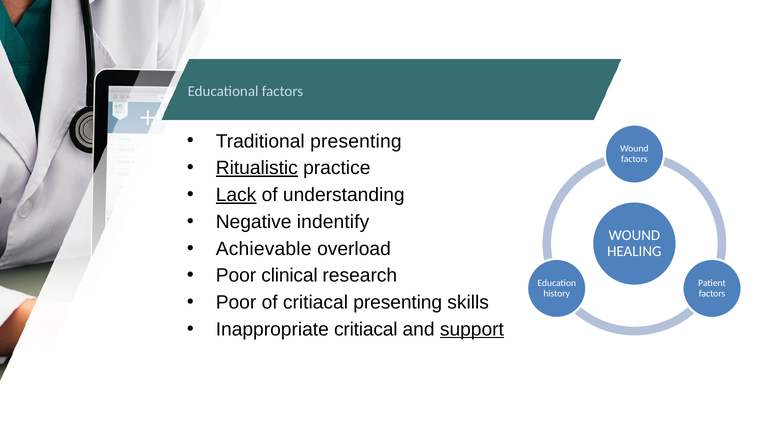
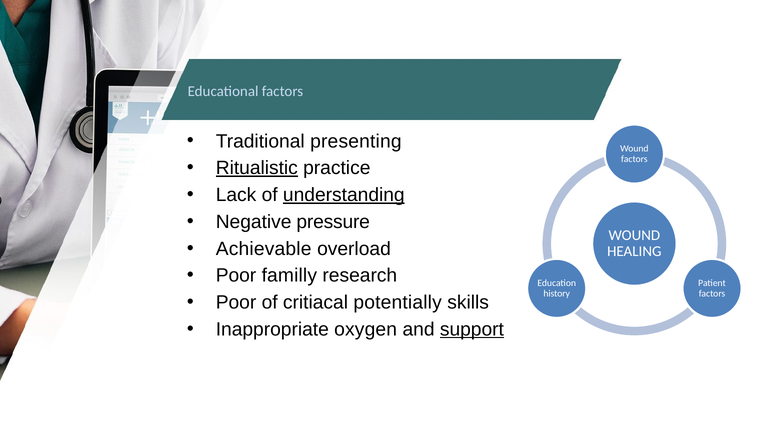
Lack underline: present -> none (236, 195)
understanding underline: none -> present (344, 195)
indentify: indentify -> pressure (333, 222)
clinical: clinical -> familly (289, 276)
critiacal presenting: presenting -> potentially (398, 303)
Inappropriate critiacal: critiacal -> oxygen (366, 330)
